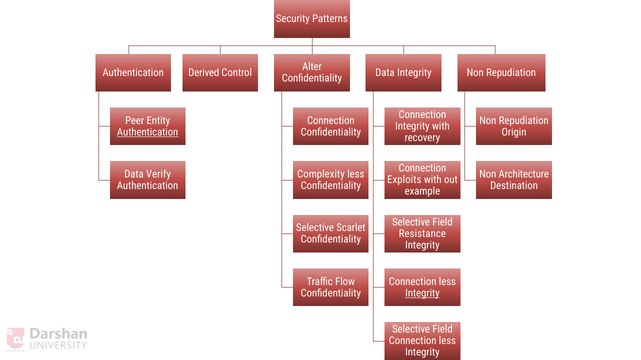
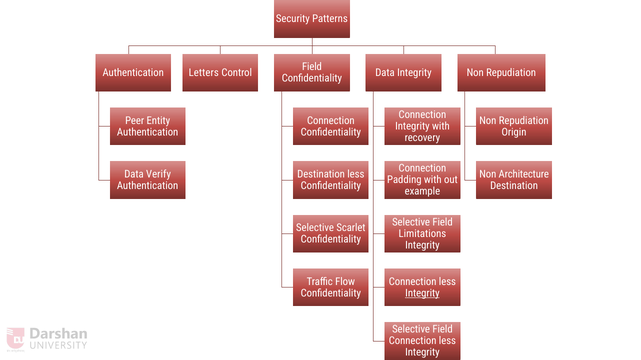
Alter: Alter -> Field (312, 67)
Derived: Derived -> Letters (204, 73)
Authentication underline: present -> none (148, 132)
Complexity: Complexity -> Destination (321, 174)
Exploits: Exploits -> Padding (404, 180)
Resistance: Resistance -> Limitations (422, 234)
